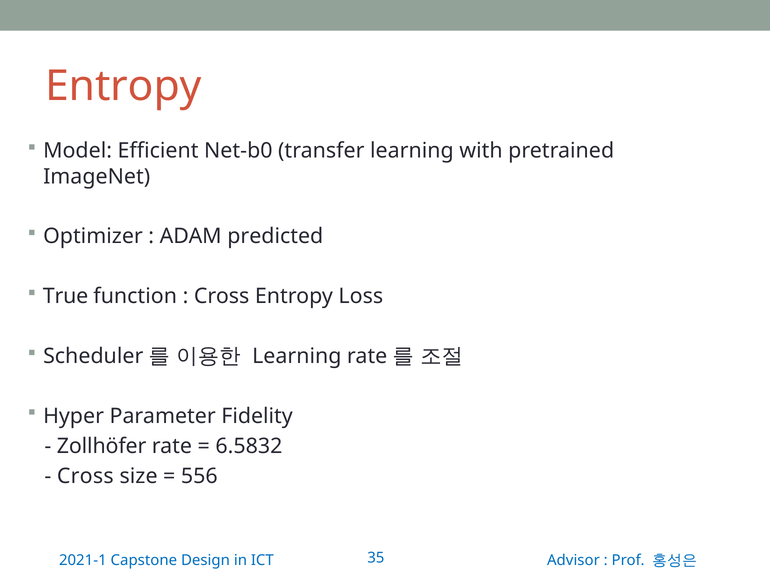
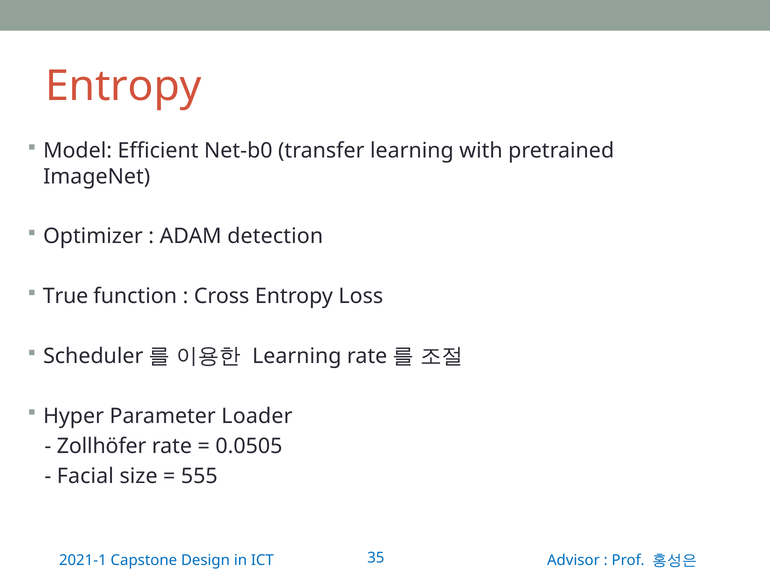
predicted: predicted -> detection (275, 237)
Fidelity: Fidelity -> Loader (257, 417)
6.5832: 6.5832 -> 0.0505 (249, 447)
Cross: Cross -> Facial (85, 476)
556: 556 -> 555 (199, 476)
